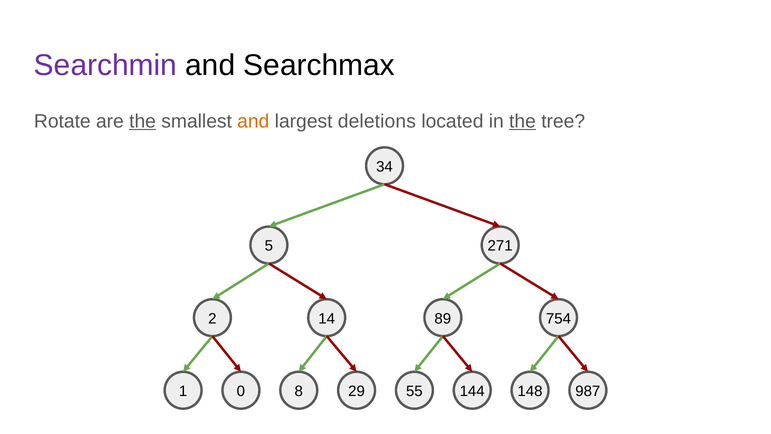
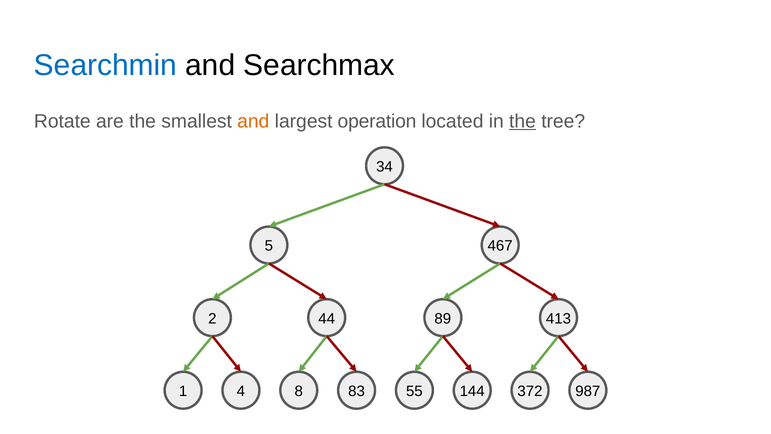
Searchmin colour: purple -> blue (106, 65)
the underline: present -> none (143, 121)
deletions: deletions -> operation (377, 121)
271: 271 -> 467 (500, 246)
14: 14 -> 44 (327, 318)
754: 754 -> 413 (558, 318)
0: 0 -> 4 (241, 391)
29: 29 -> 83 (357, 391)
148: 148 -> 372 (530, 391)
